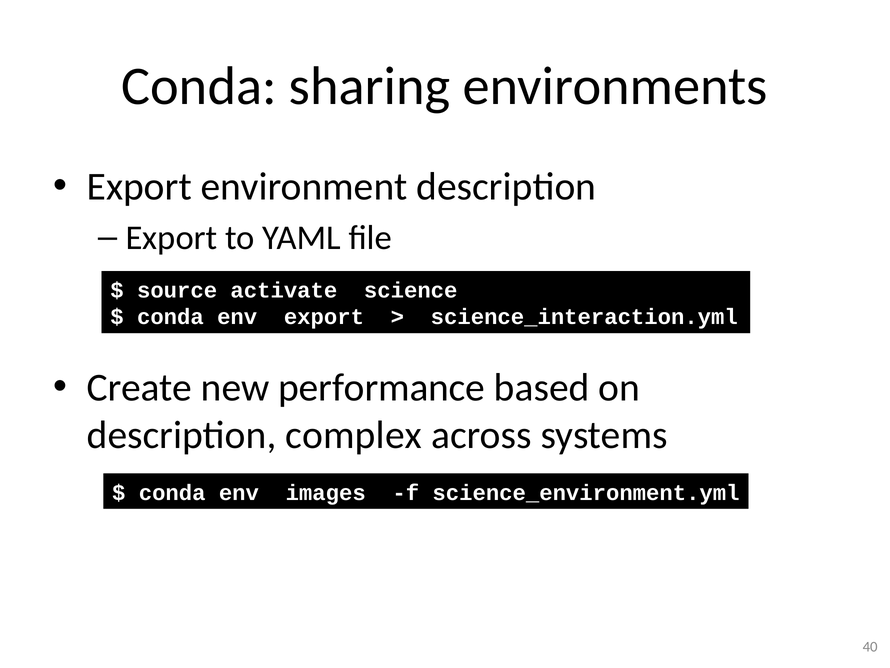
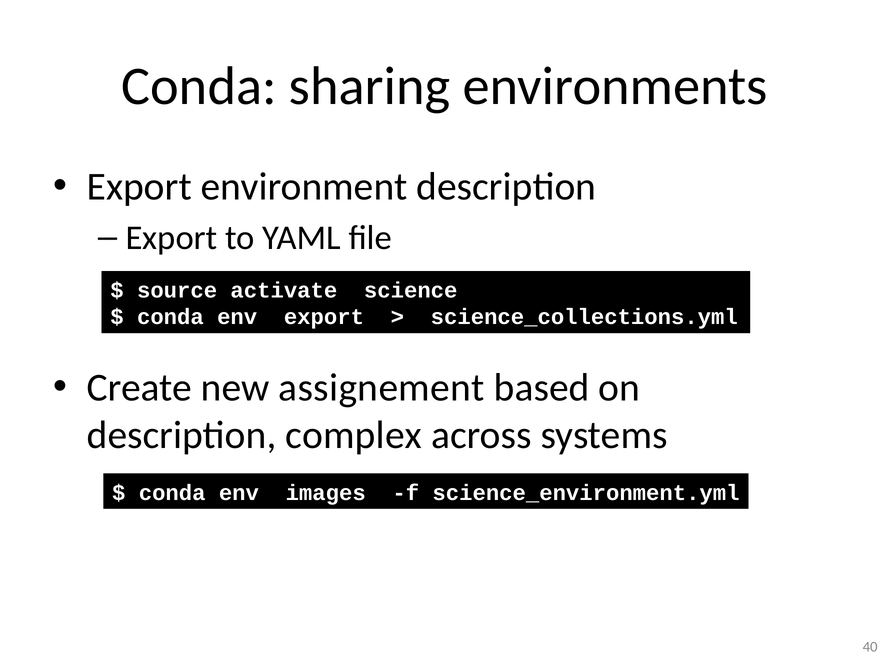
science_interaction.yml: science_interaction.yml -> science_collections.yml (584, 317)
performance: performance -> assignement (381, 388)
